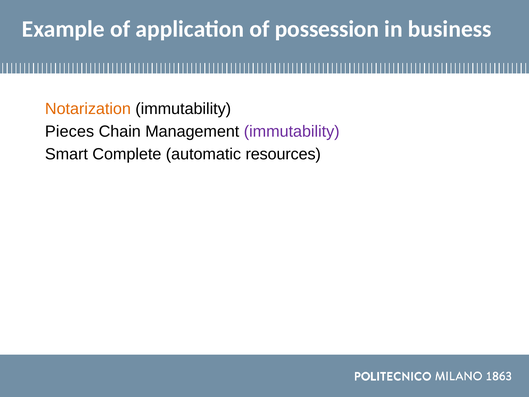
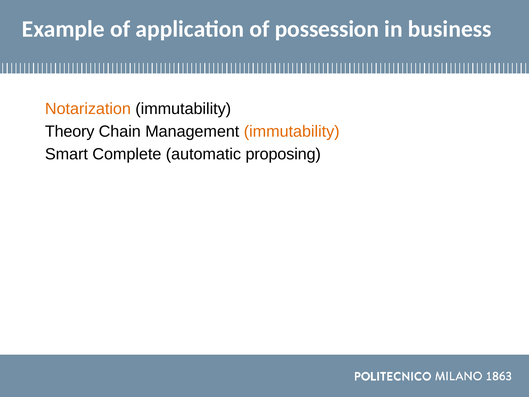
Pieces: Pieces -> Theory (70, 131)
immutability colour: purple -> orange (292, 131)
resources: resources -> proposing (283, 154)
